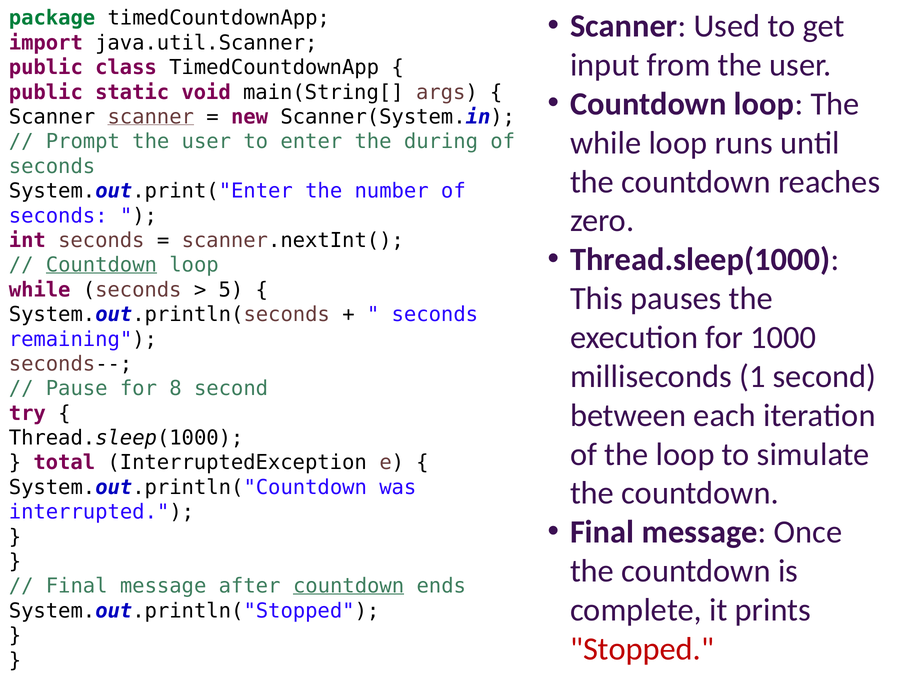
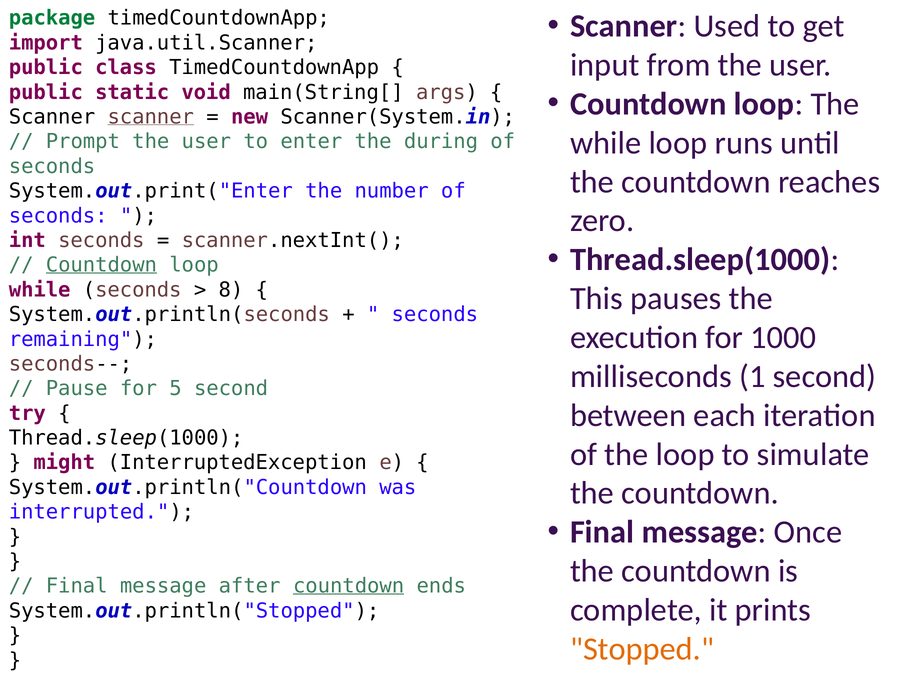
5: 5 -> 8 (231, 290)
8: 8 -> 5 (176, 389)
total: total -> might (64, 463)
Stopped colour: red -> orange (642, 649)
